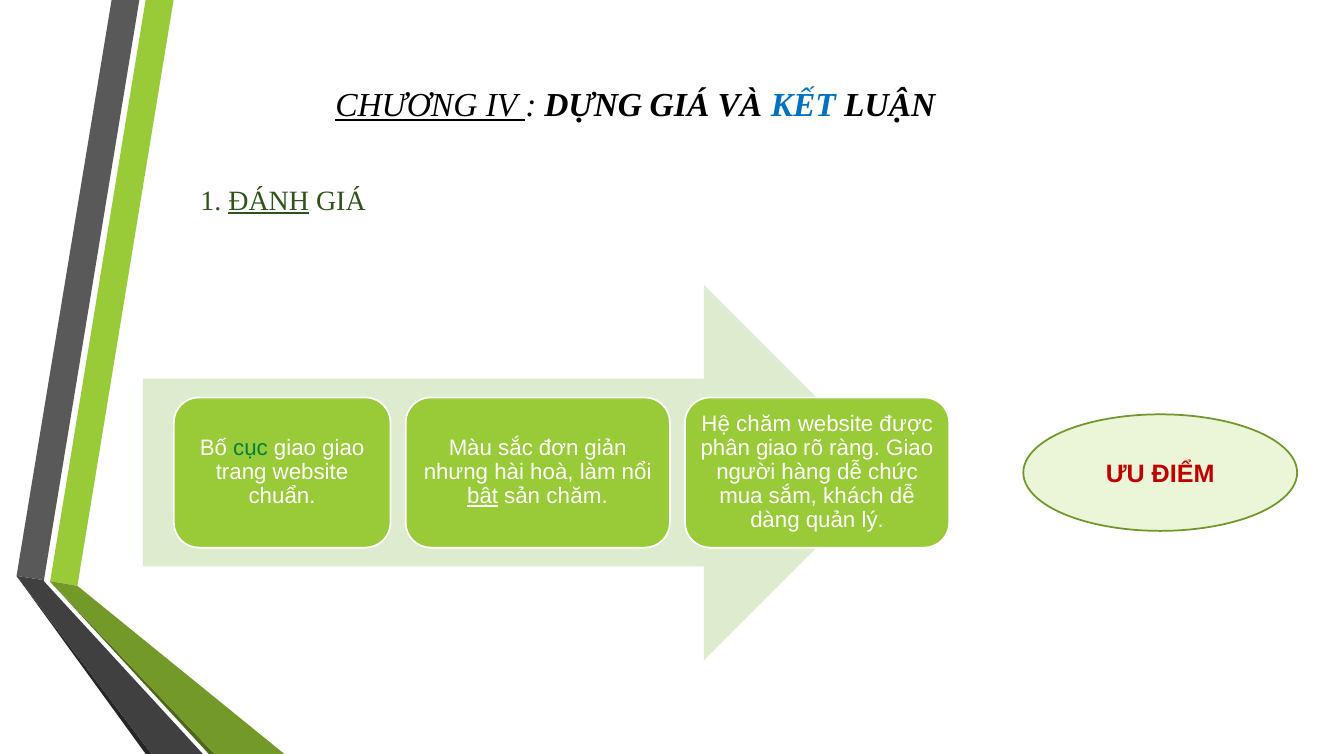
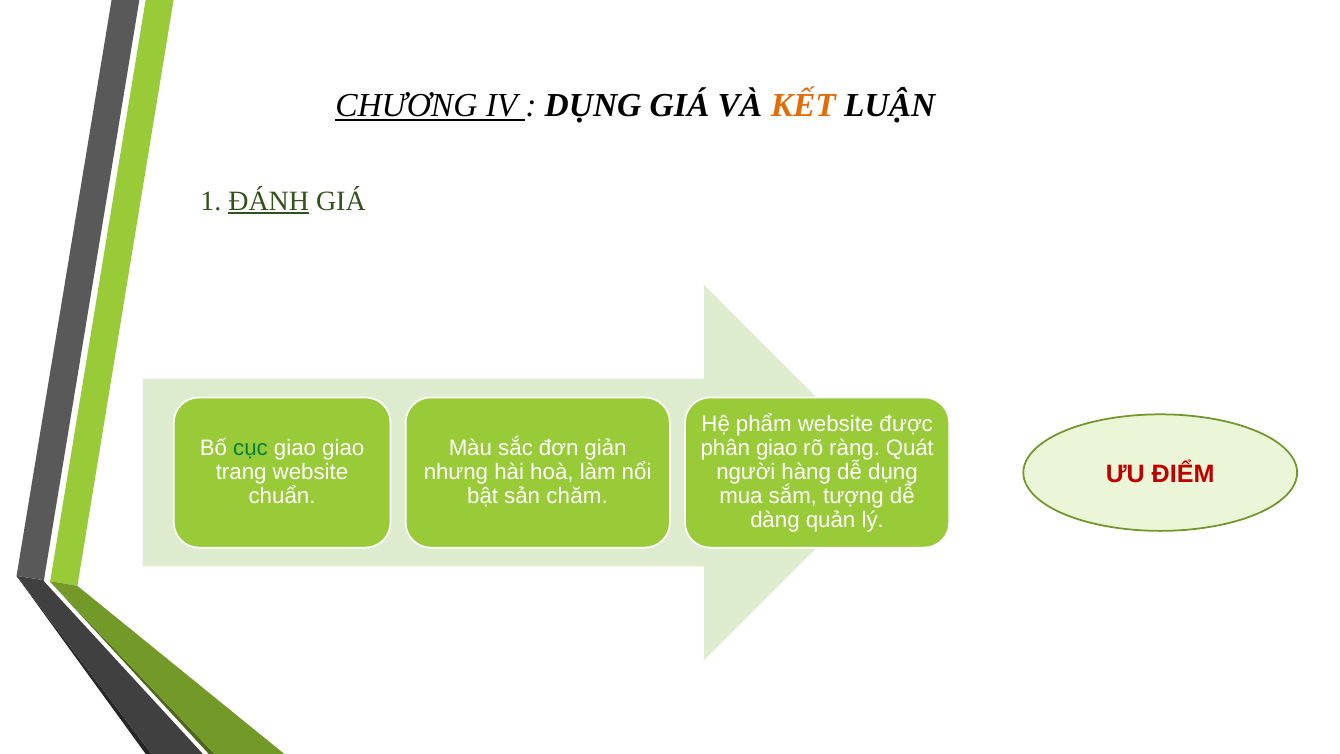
DỰNG: DỰNG -> DỤNG (593, 105)
KẾT colour: blue -> orange (803, 105)
Hệ chăm: chăm -> phẩm (764, 424)
ràng Giao: Giao -> Quát (910, 448)
dễ chức: chức -> dụng (893, 472)
bật underline: present -> none (483, 496)
khách: khách -> tượng (853, 496)
